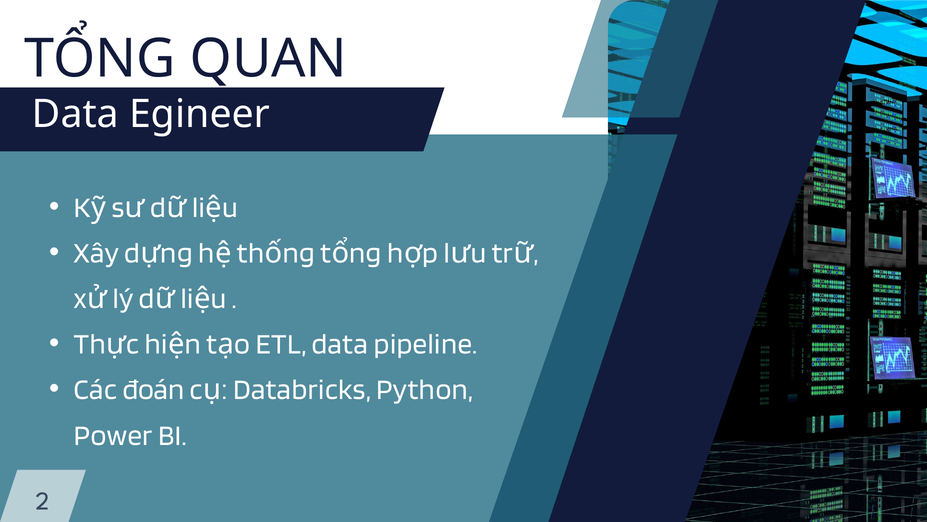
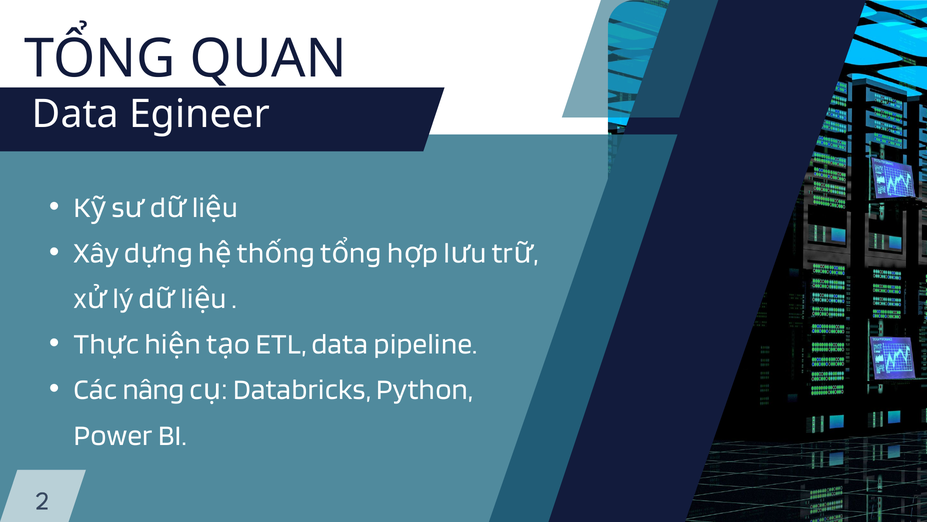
đoán: đoán -> nâng (154, 389)
